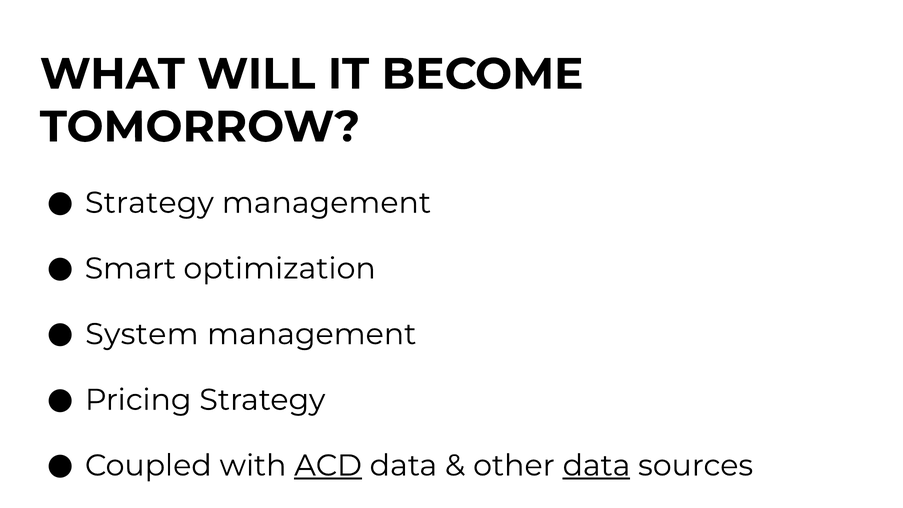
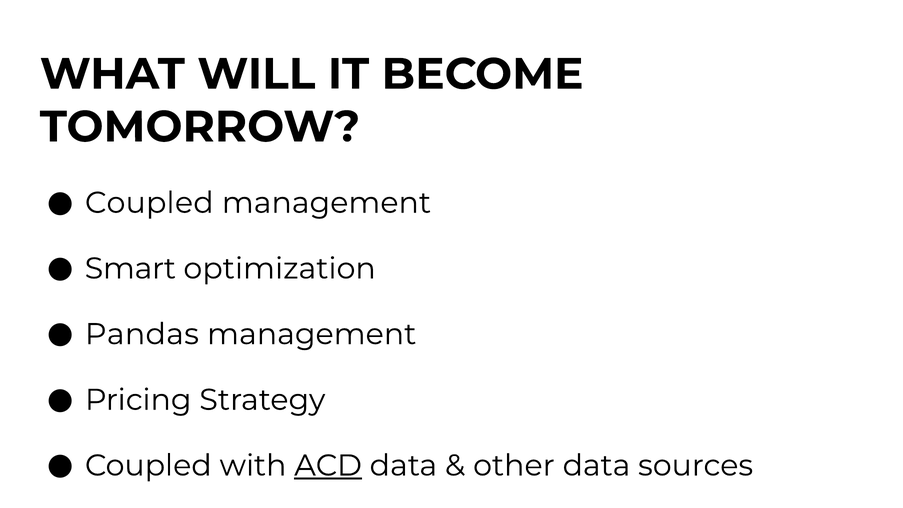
Strategy: Strategy -> Coupled (149, 203)
System: System -> Pandas (142, 334)
data underline: present -> none (597, 466)
